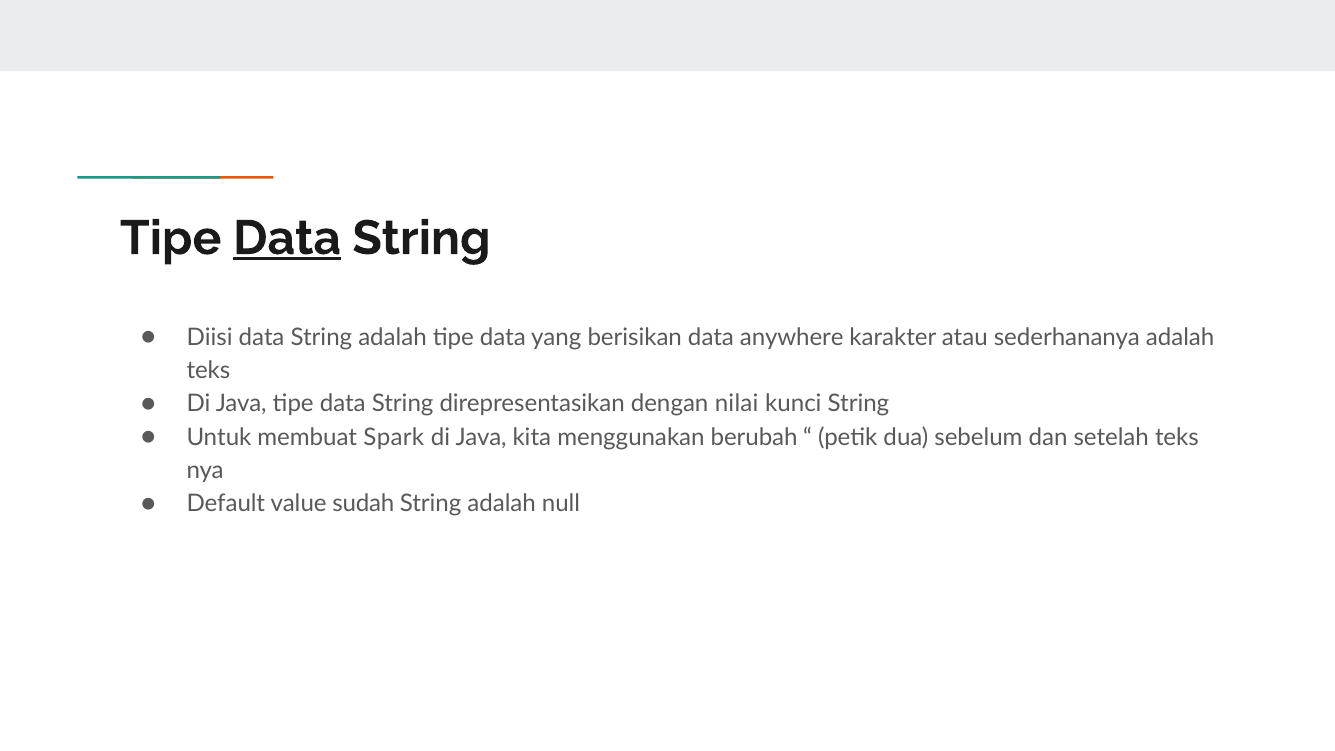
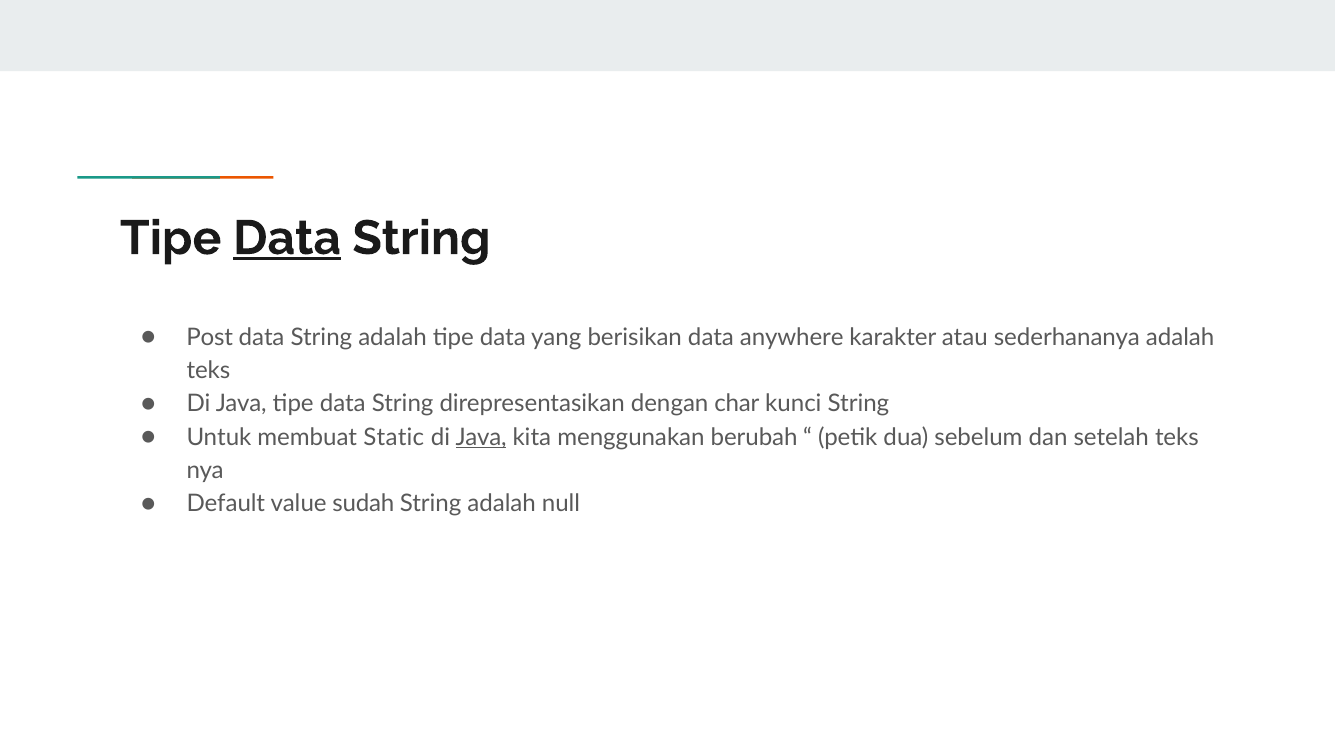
Diisi: Diisi -> Post (210, 337)
nilai: nilai -> char (737, 404)
Spark: Spark -> Static (394, 437)
Java underline: none -> present (481, 437)
